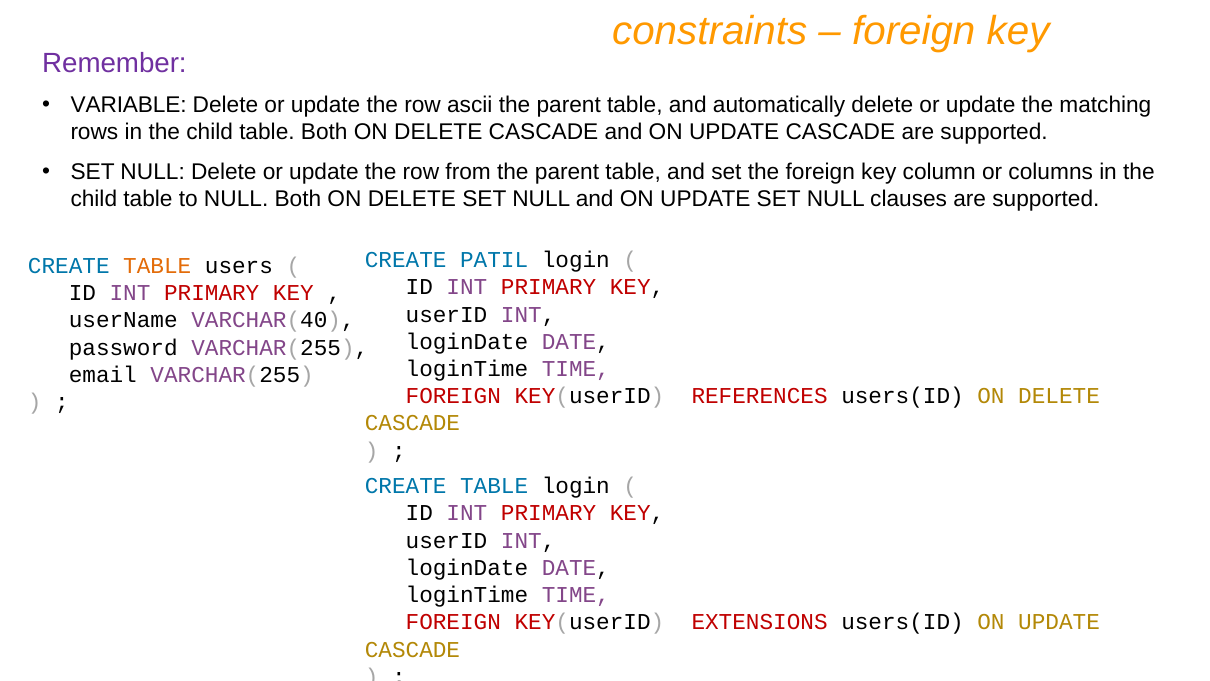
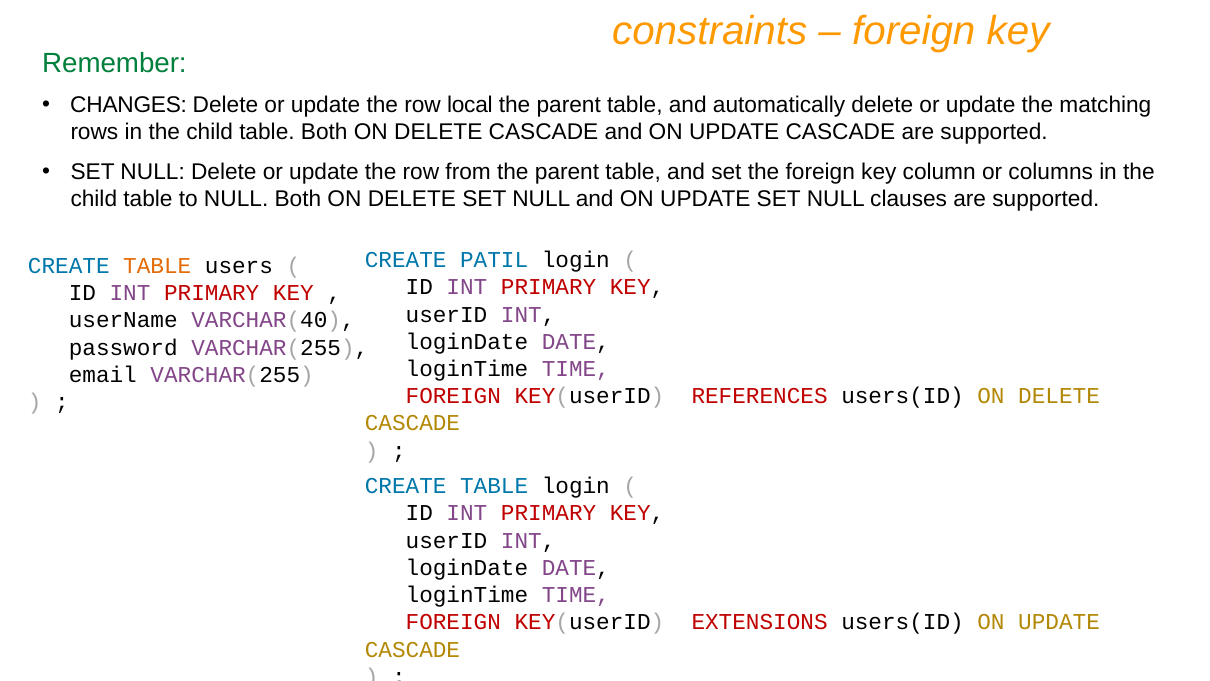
Remember colour: purple -> green (114, 63)
VARIABLE: VARIABLE -> CHANGES (129, 105)
ascii: ascii -> local (470, 105)
